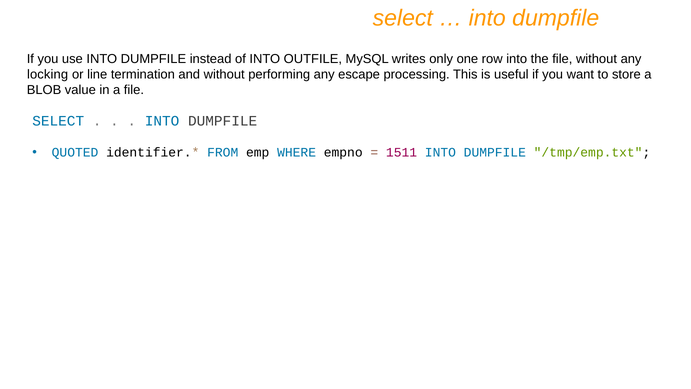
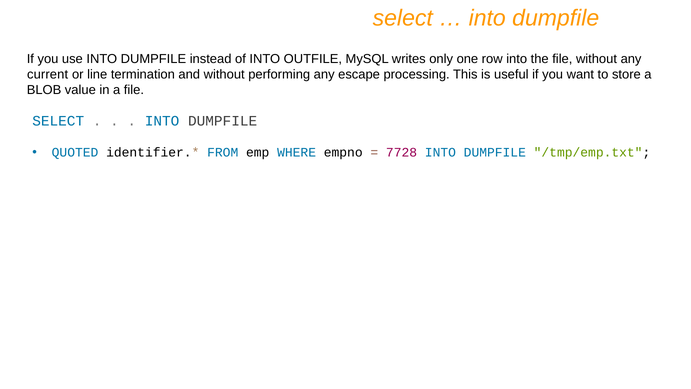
locking: locking -> current (48, 74)
1511: 1511 -> 7728 (402, 152)
